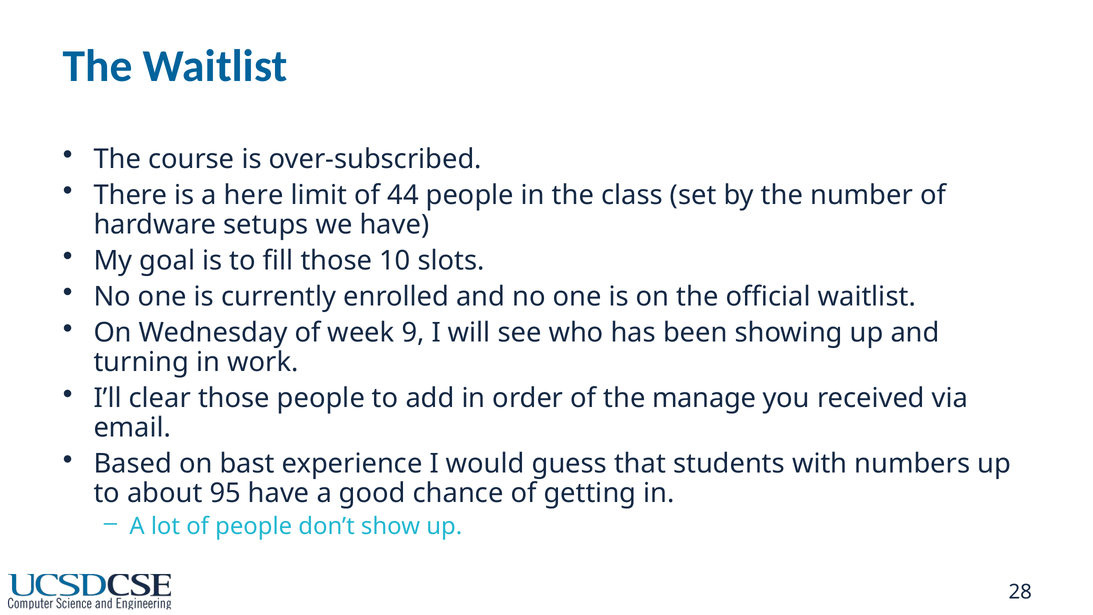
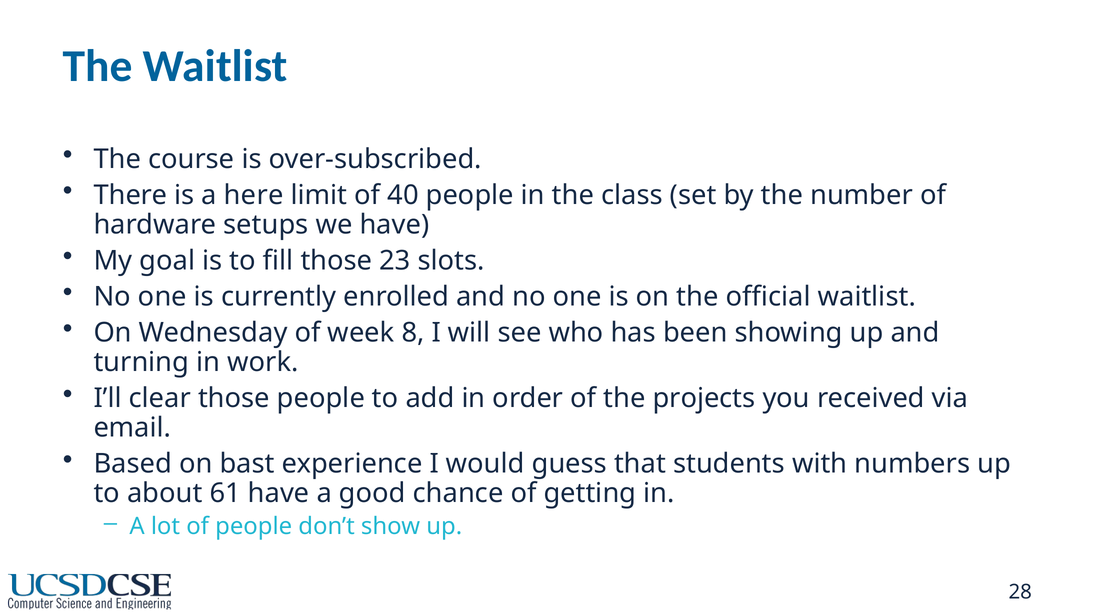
44: 44 -> 40 (403, 195)
10: 10 -> 23 (395, 261)
9: 9 -> 8 (413, 333)
manage: manage -> projects (704, 398)
95: 95 -> 61 (225, 493)
